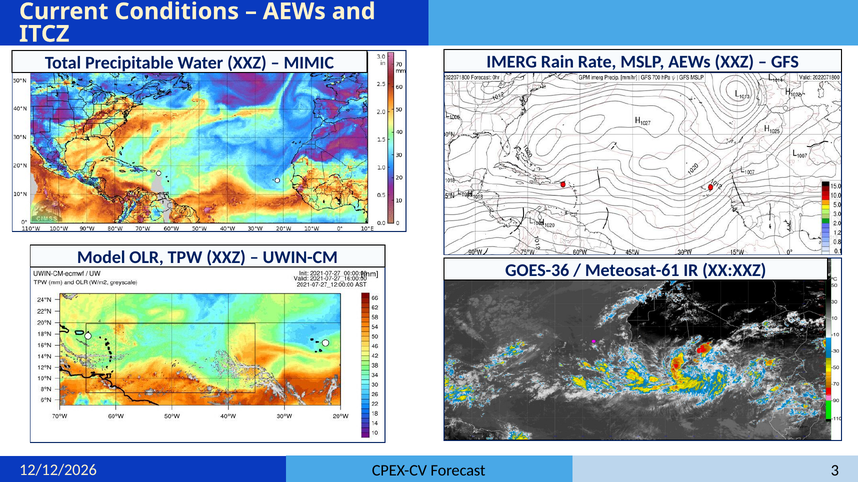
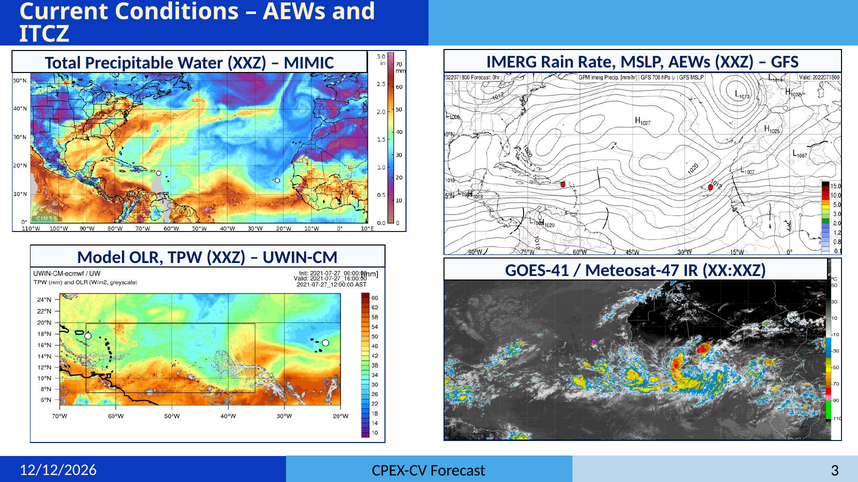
GOES-36: GOES-36 -> GOES-41 (537, 271)
Meteosat-61: Meteosat-61 -> Meteosat-47 (632, 271)
